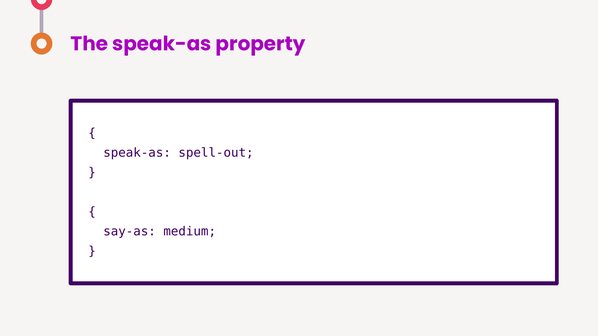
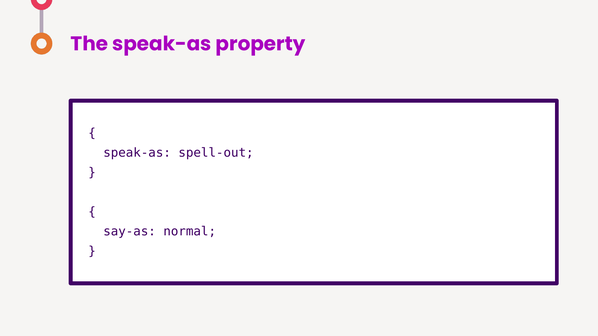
medium: medium -> normal (190, 232)
